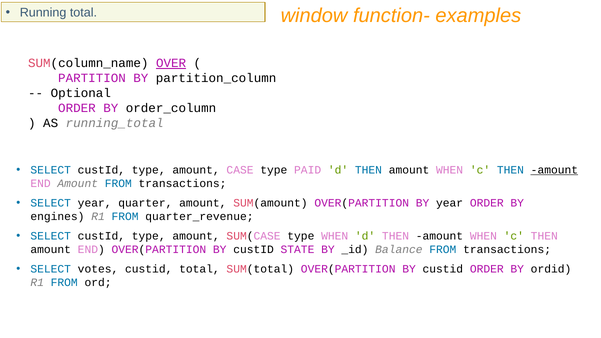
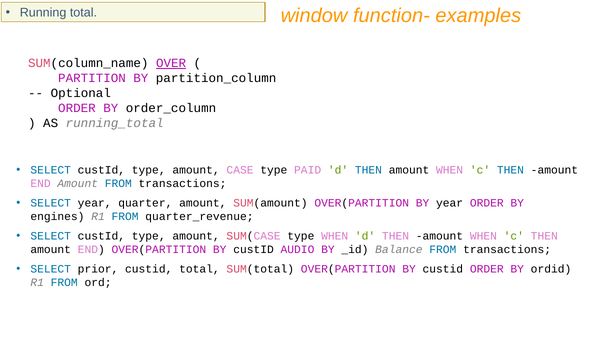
amount underline: present -> none (554, 170)
STATE: STATE -> AUDIO (297, 250)
votes: votes -> prior (98, 269)
